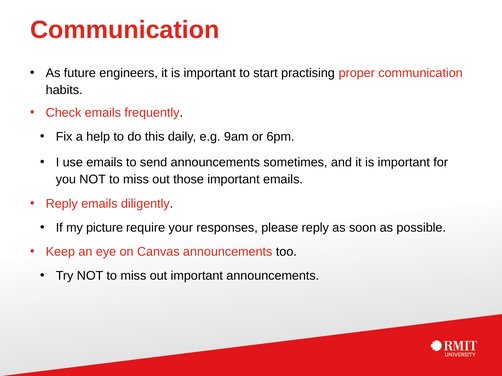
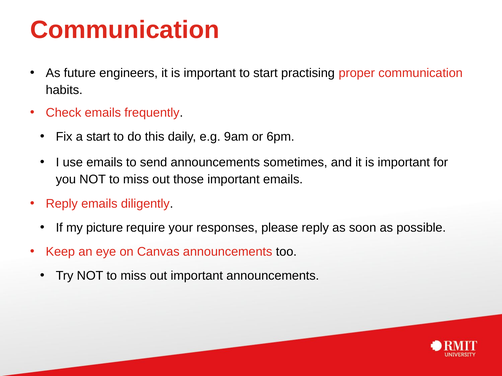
a help: help -> start (98, 137)
